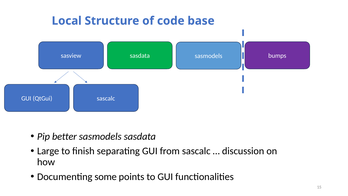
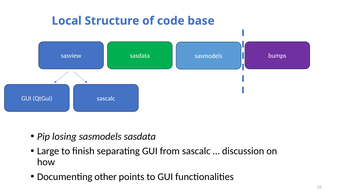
better: better -> losing (64, 136)
some: some -> other (106, 176)
